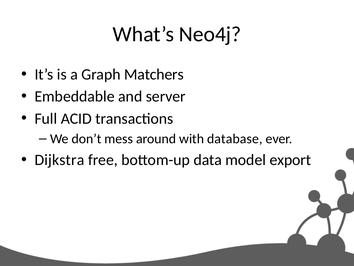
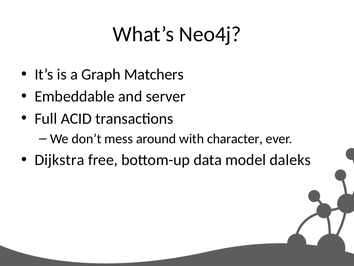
database: database -> character (235, 139)
export: export -> daleks (290, 160)
